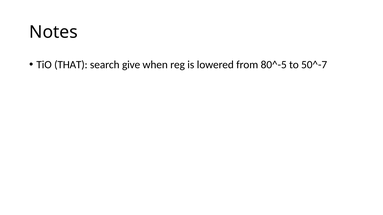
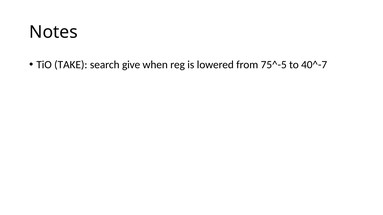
THAT: THAT -> TAKE (71, 65)
80^-5: 80^-5 -> 75^-5 (274, 65)
50^-7: 50^-7 -> 40^-7 (314, 65)
